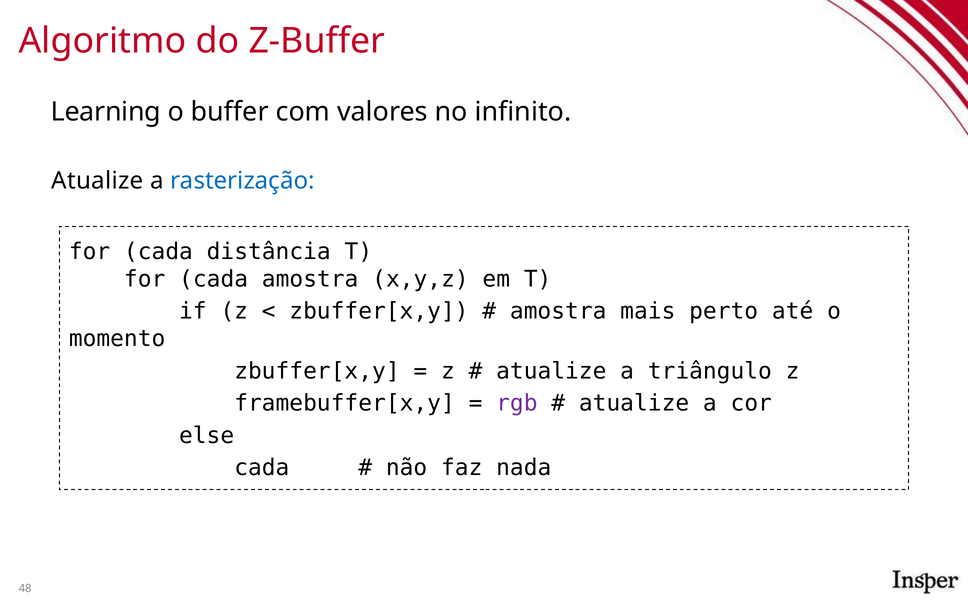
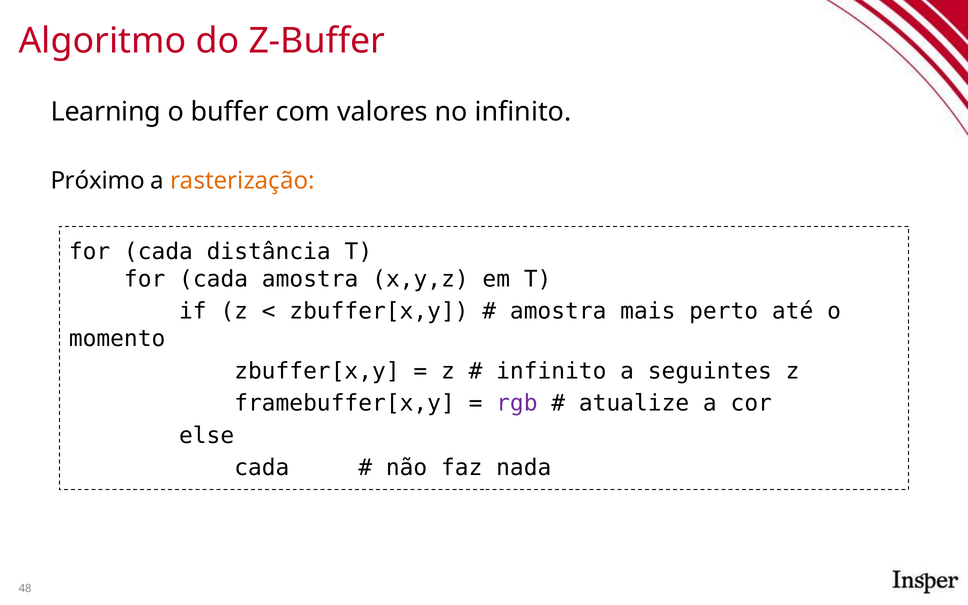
Atualize: Atualize -> Próximo (98, 181)
rasterização colour: blue -> orange (242, 181)
atualize: atualize -> infinito (551, 371)
triângulo: triângulo -> seguintes (710, 371)
